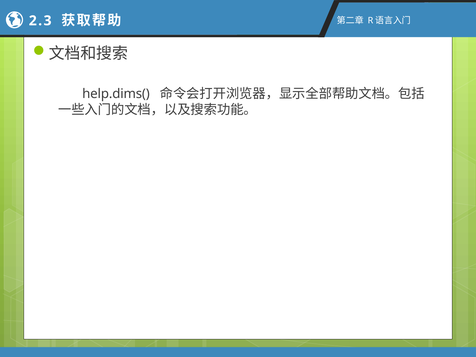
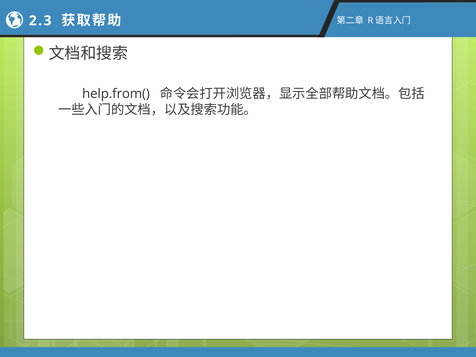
help.dims(: help.dims( -> help.from( (116, 94)
